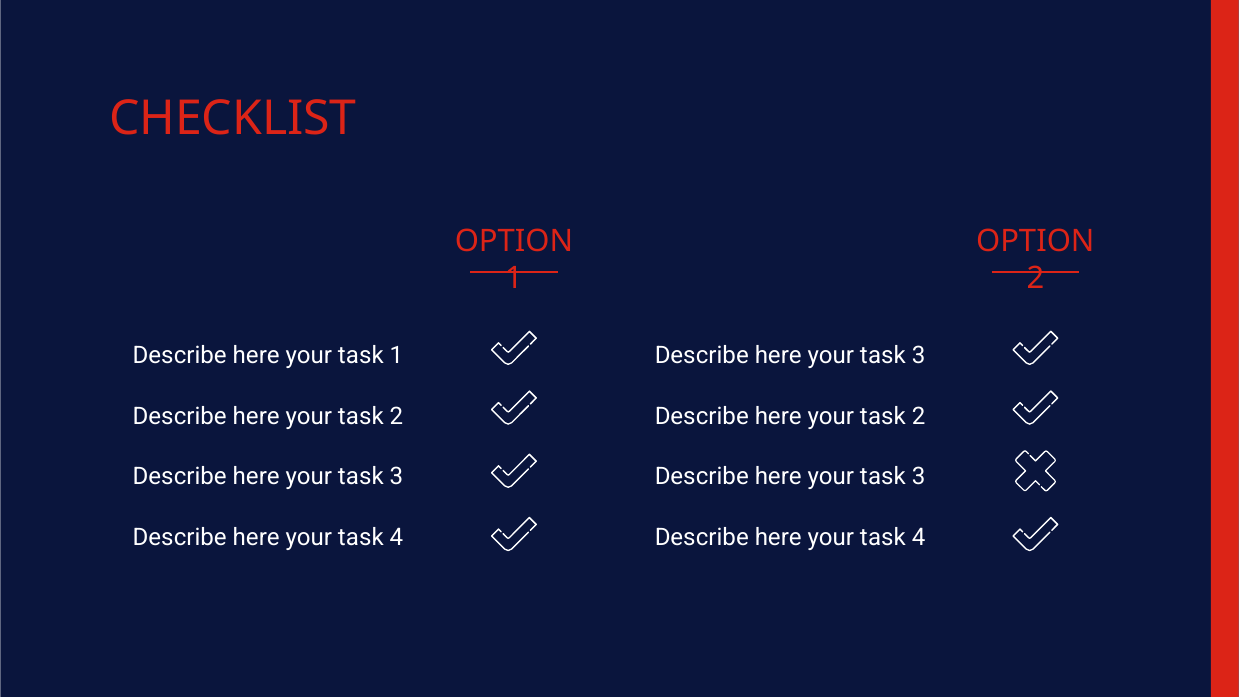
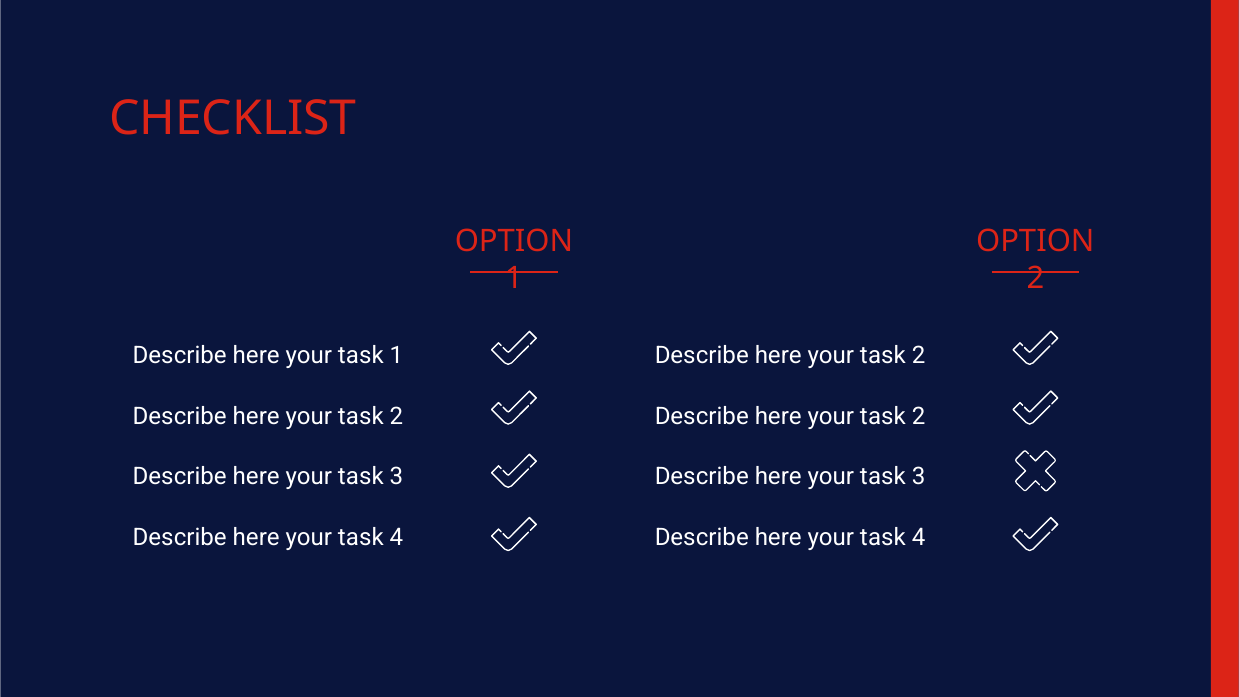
3: 3 -> 2 (919, 356)
